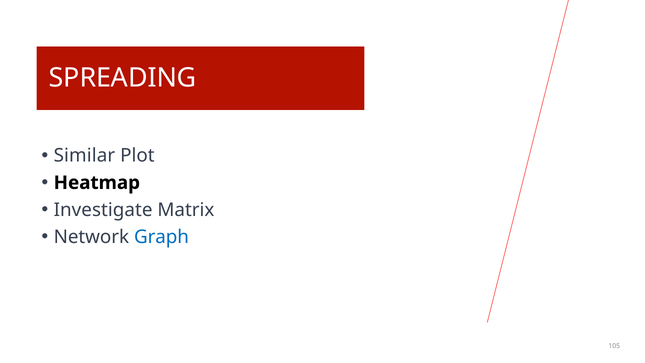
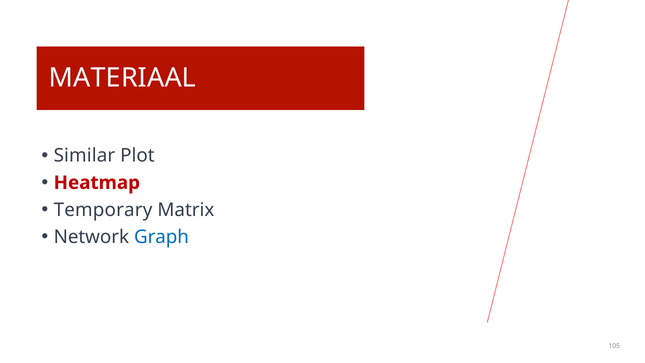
SPREADING: SPREADING -> MATERIAAL (122, 78)
Heatmap colour: black -> red (97, 183)
Investigate: Investigate -> Temporary (103, 210)
